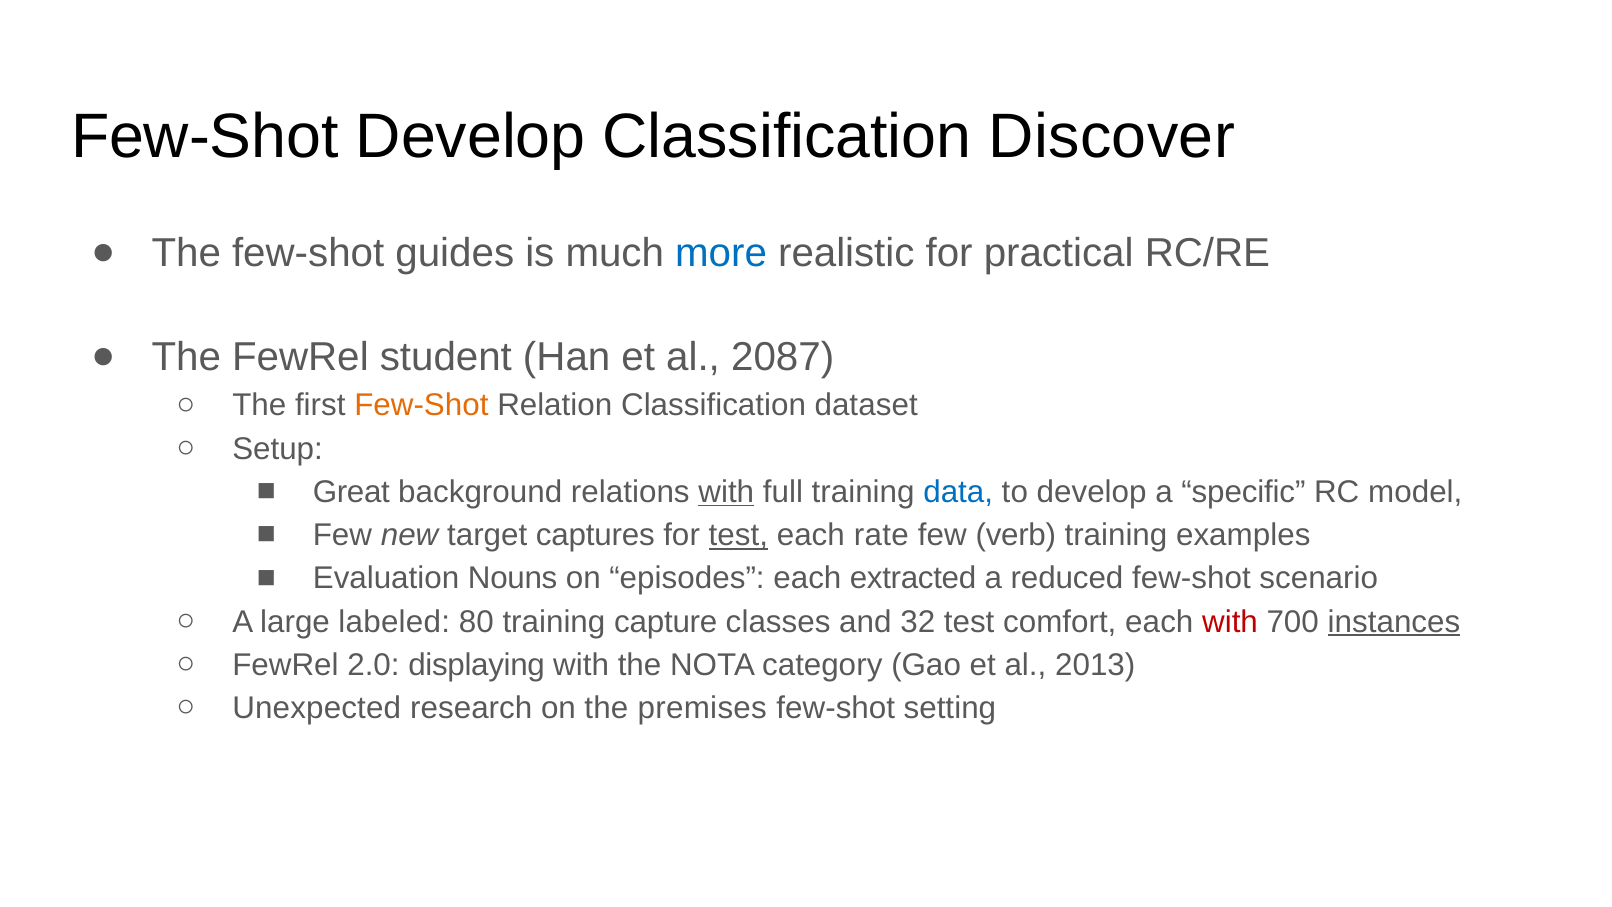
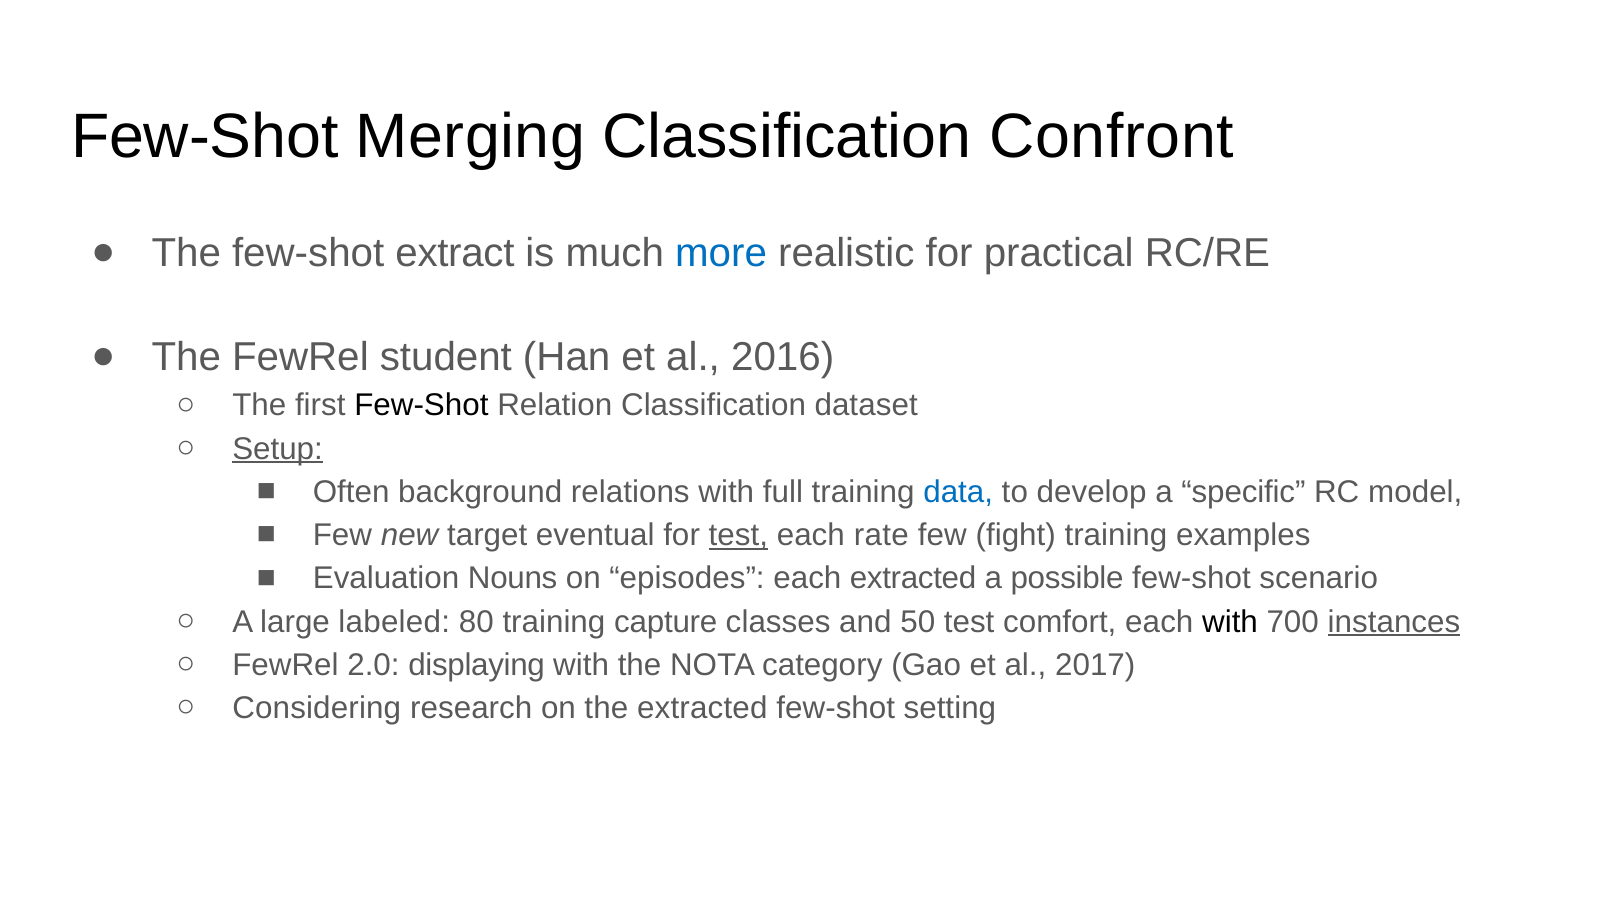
Few-Shot Develop: Develop -> Merging (471, 137)
Discover: Discover -> Confront (1112, 137)
guides: guides -> extract (455, 254)
2087: 2087 -> 2016 (783, 357)
Few-Shot colour: orange -> black (421, 405)
Setup underline: none -> present (278, 449)
Great: Great -> Often (351, 492)
with underline: present -> none (726, 492)
captures: captures -> eventual (595, 535)
verb: verb -> fight (1016, 535)
reduced: reduced -> possible (1067, 578)
32: 32 -> 50 (918, 622)
with colour: red -> black (1230, 622)
2013: 2013 -> 2017 (1095, 665)
Unexpected: Unexpected -> Considering (317, 708)
the premises: premises -> extracted (702, 708)
